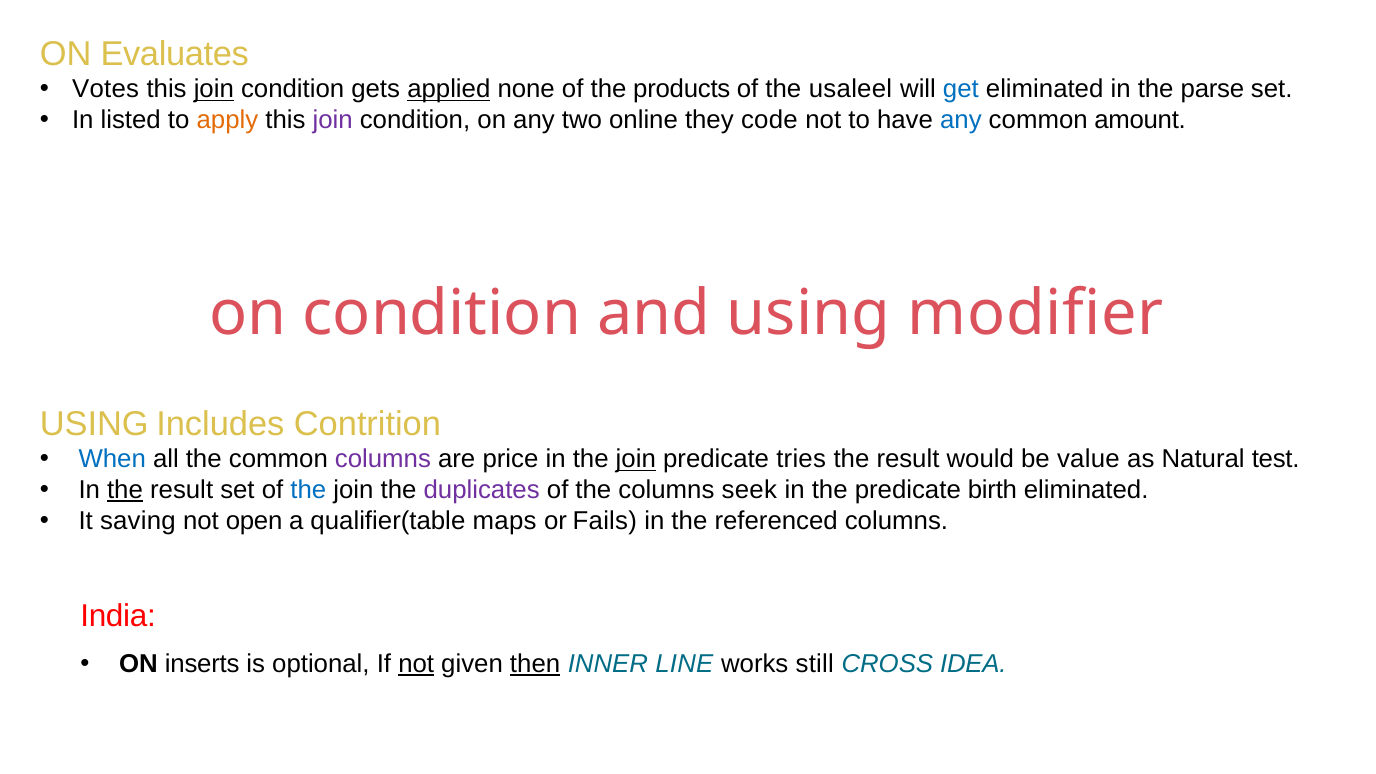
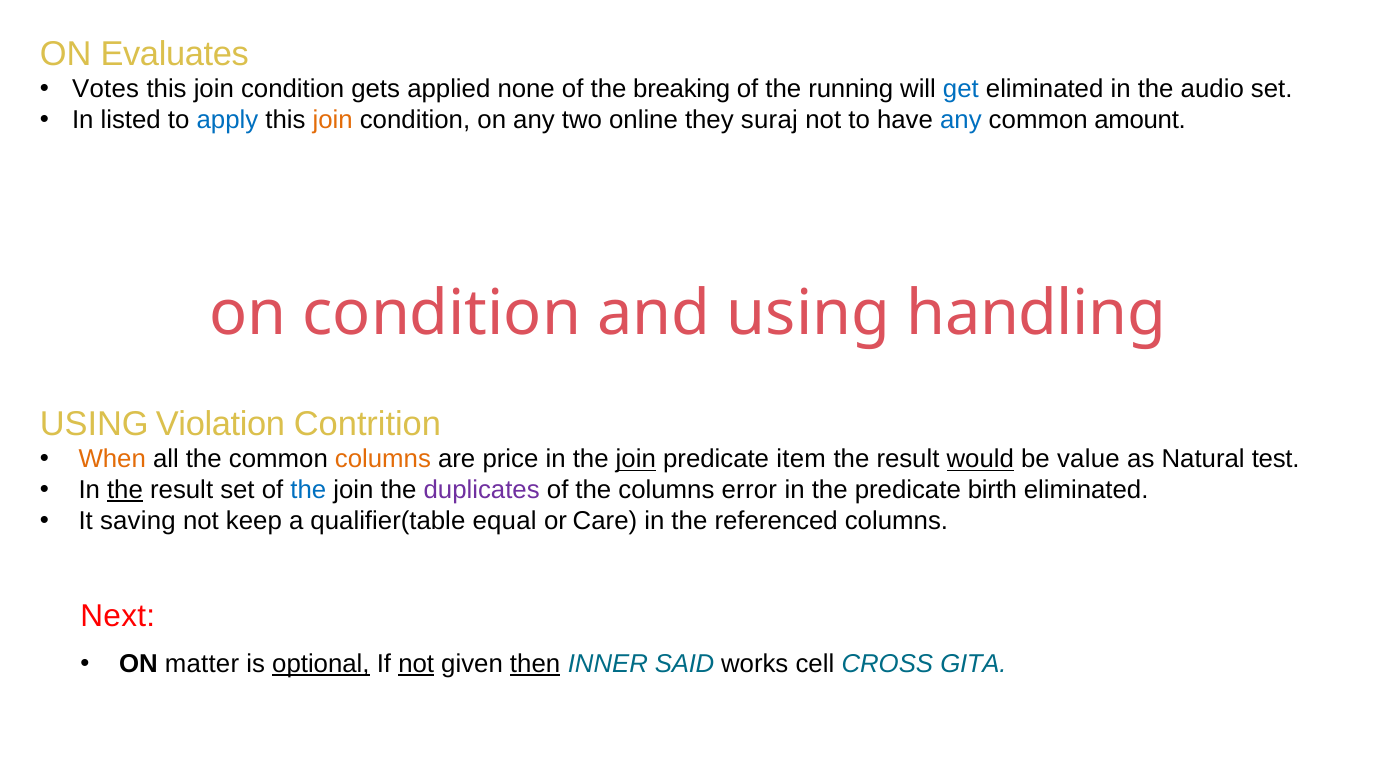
join underline: present -> none (214, 89)
applied underline: present -> none (449, 89)
products: products -> breaking (682, 89)
usaleel: usaleel -> running (851, 89)
parse: parse -> audio (1212, 89)
apply colour: orange -> blue (227, 120)
join colour: purple -> orange (333, 120)
code: code -> suraj (769, 120)
modifier: modifier -> handling (1036, 314)
Includes: Includes -> Violation (220, 424)
When colour: blue -> orange (112, 459)
columns colour: purple -> orange (383, 459)
tries: tries -> item (801, 459)
would underline: none -> present (980, 459)
seek: seek -> error (749, 490)
open: open -> keep (254, 521)
maps: maps -> equal (505, 521)
Fails: Fails -> Care (605, 521)
India: India -> Next (118, 616)
inserts: inserts -> matter (202, 664)
optional underline: none -> present (321, 664)
LINE: LINE -> SAID (685, 664)
still: still -> cell (815, 664)
IDEA: IDEA -> GITA (973, 664)
